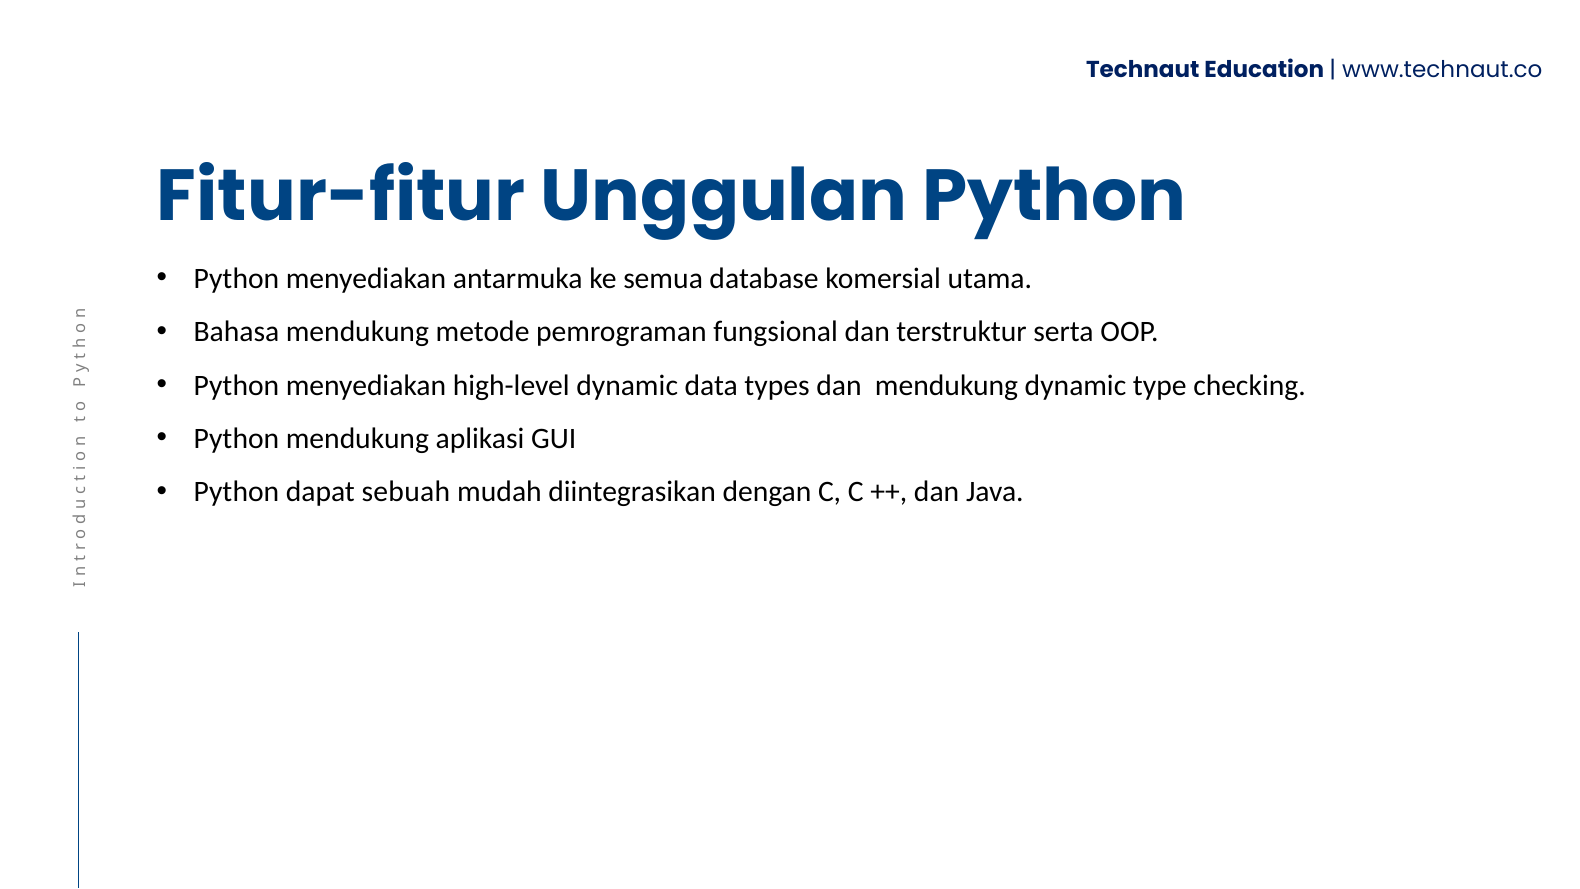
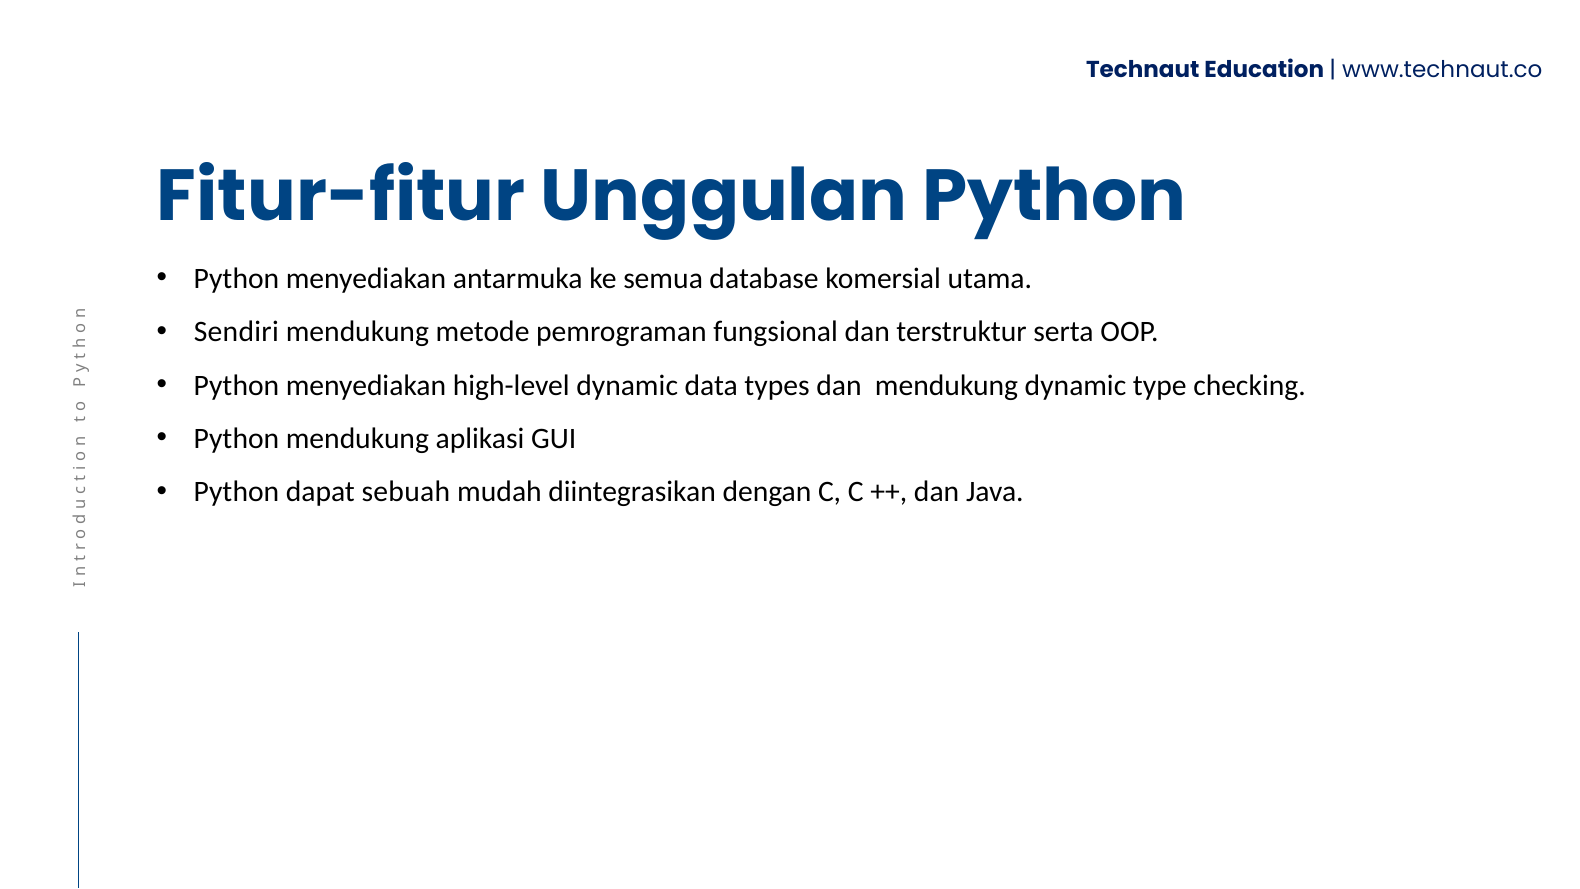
Bahasa: Bahasa -> Sendiri (236, 332)
